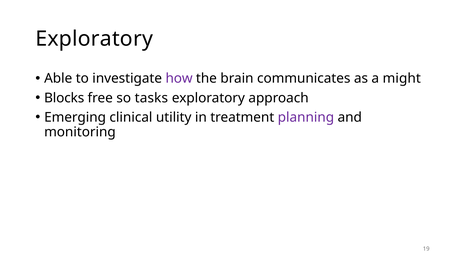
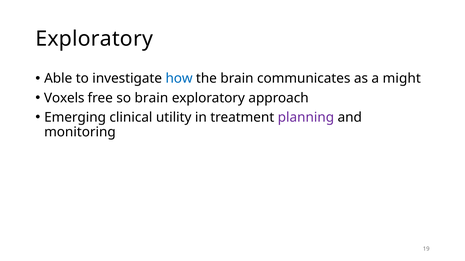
how colour: purple -> blue (179, 79)
Blocks: Blocks -> Voxels (64, 98)
so tasks: tasks -> brain (151, 98)
